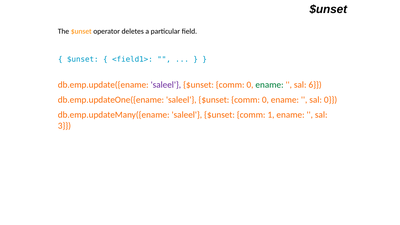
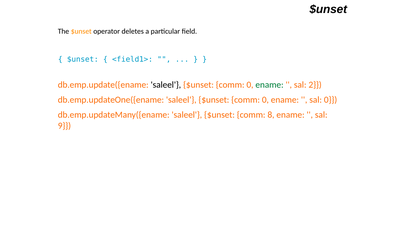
saleel colour: purple -> black (166, 85)
6: 6 -> 2 (315, 85)
1: 1 -> 8 (271, 115)
3: 3 -> 9 (64, 126)
